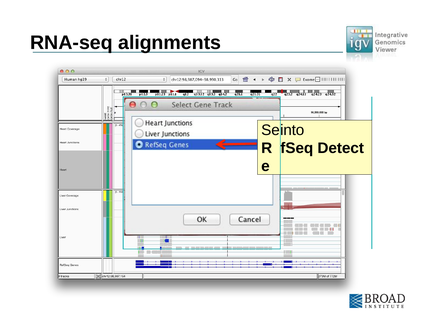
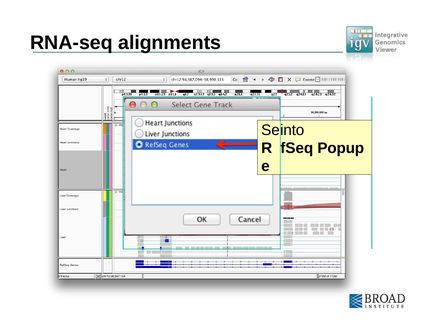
Detect: Detect -> Popup (341, 148)
